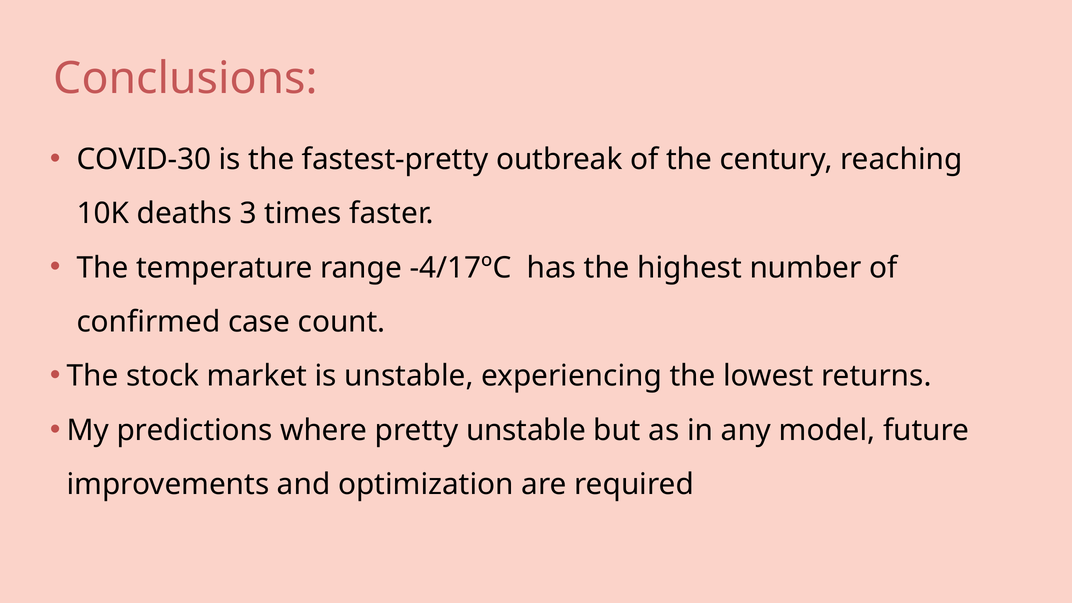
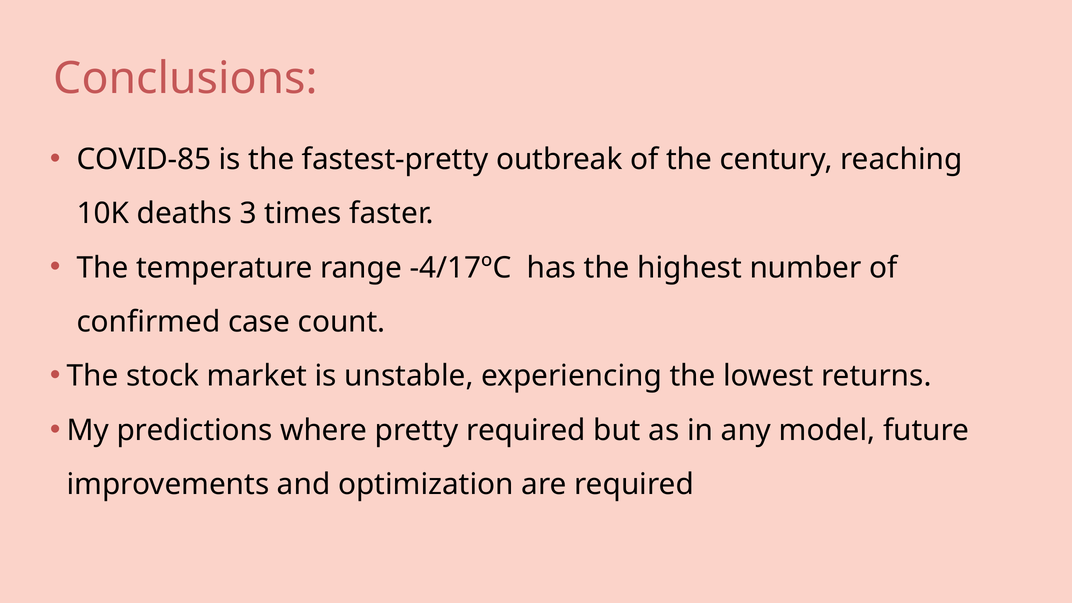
COVID-30: COVID-30 -> COVID-85 (144, 159)
pretty unstable: unstable -> required (526, 430)
